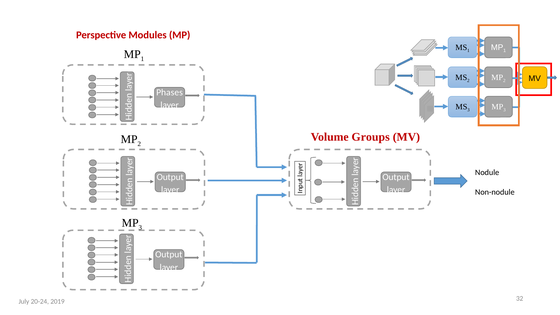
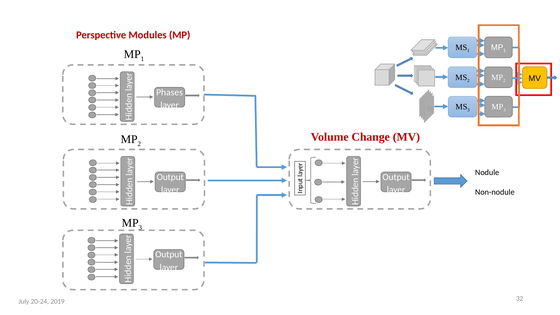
Groups: Groups -> Change (371, 137)
